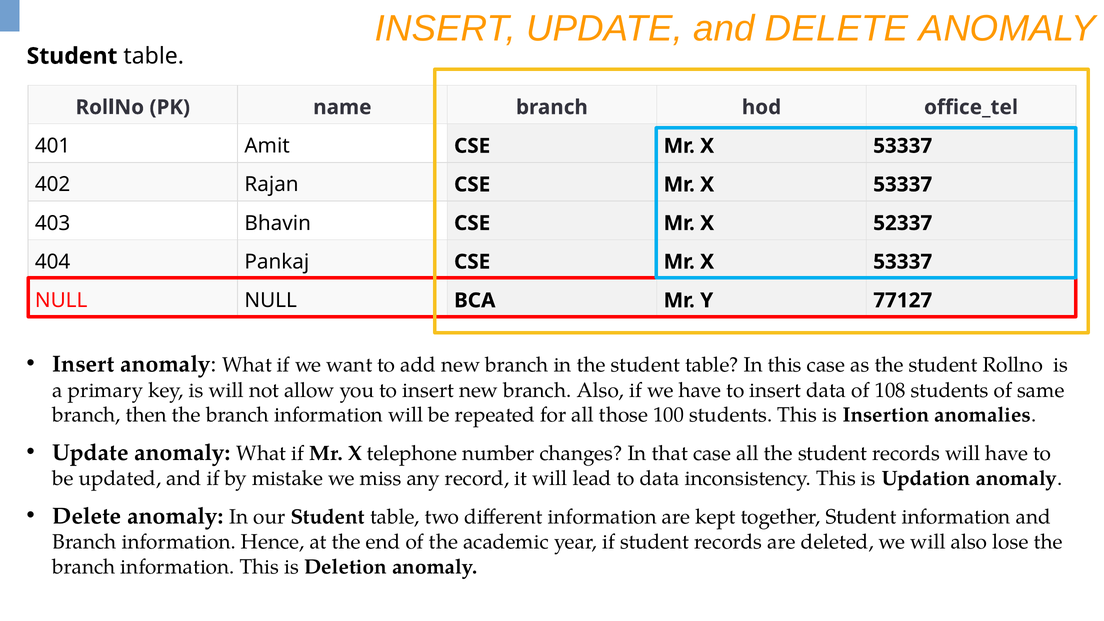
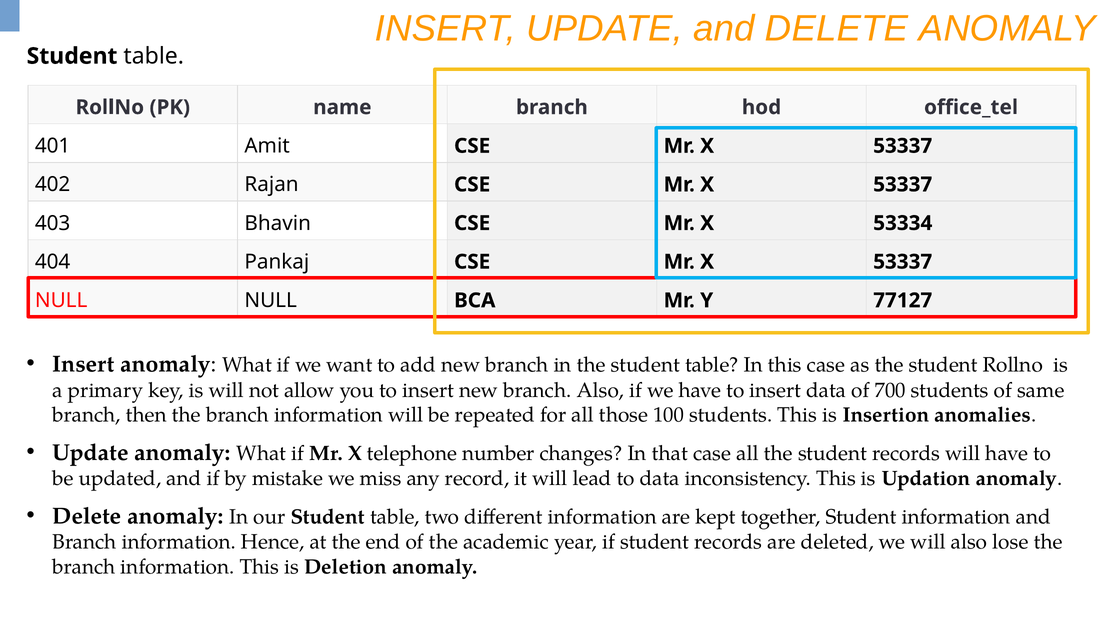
52337: 52337 -> 53334 (903, 223)
108: 108 -> 700 (890, 390)
